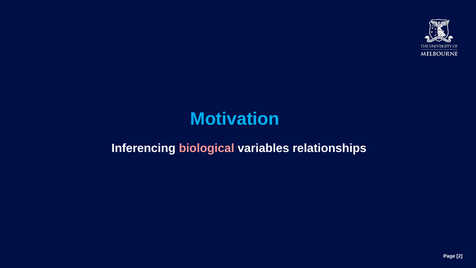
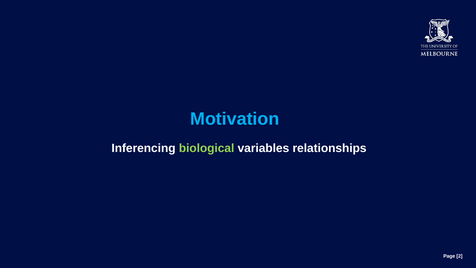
biological colour: pink -> light green (207, 148)
